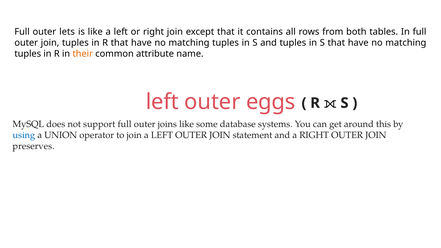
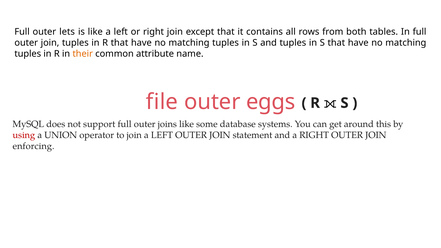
left: left -> file (162, 102)
using colour: blue -> red (24, 135)
preserves: preserves -> enforcing (34, 146)
